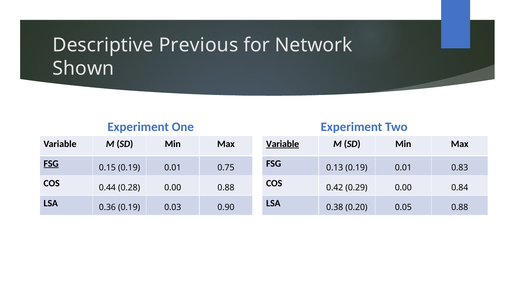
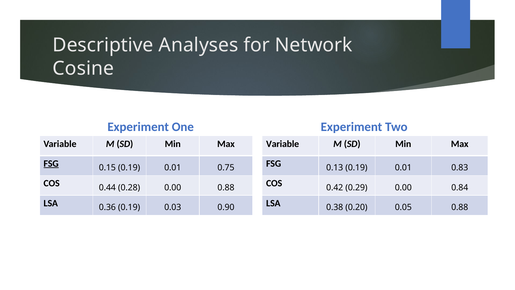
Previous: Previous -> Analyses (199, 45)
Shown: Shown -> Cosine (83, 68)
Variable underline: present -> none (283, 144)
